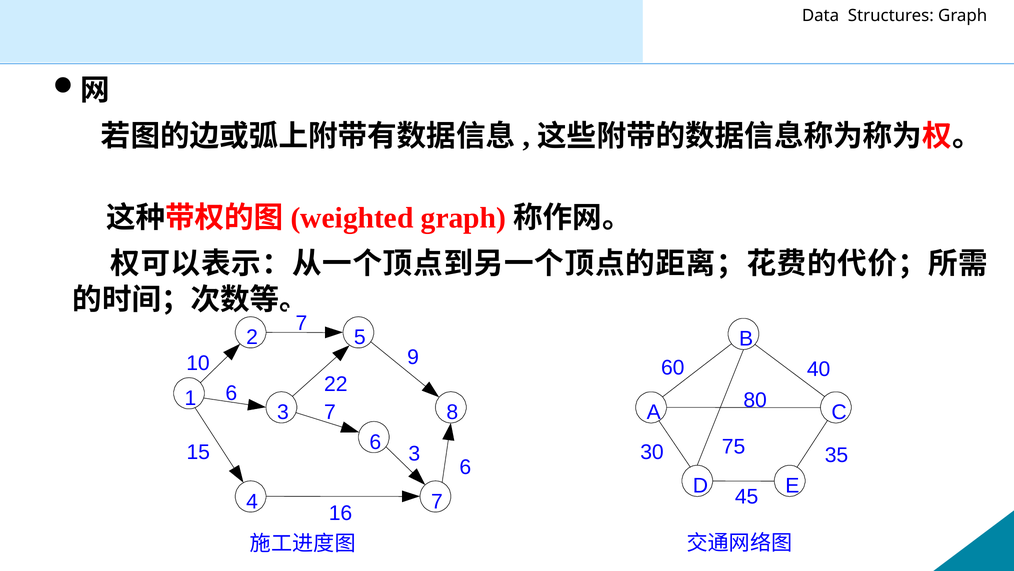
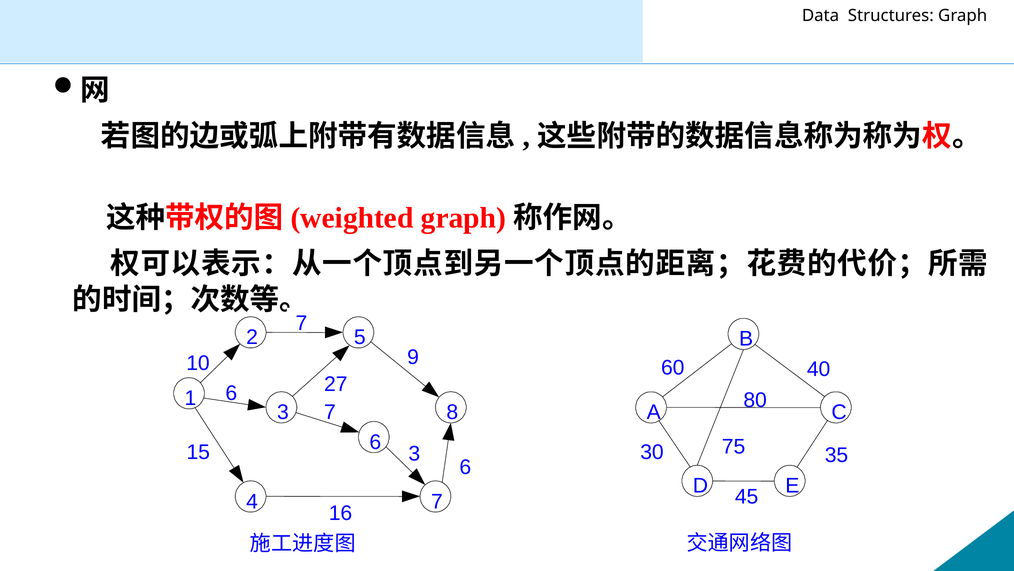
22: 22 -> 27 (336, 384)
